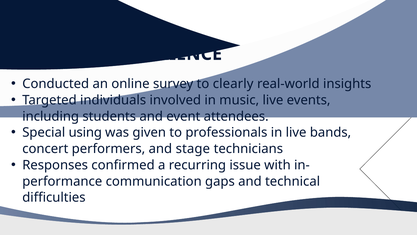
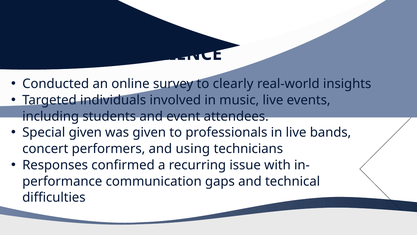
Special using: using -> given (85, 132)
stage: stage -> using (193, 149)
